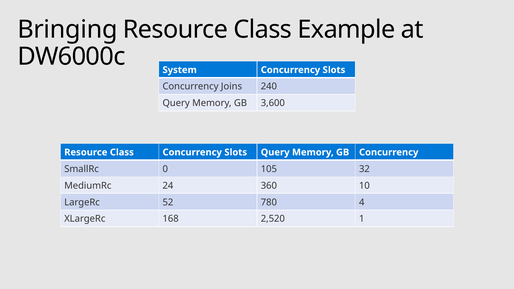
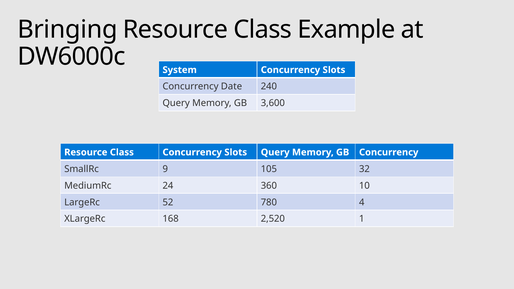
Joins: Joins -> Date (232, 87)
0: 0 -> 9 (165, 169)
